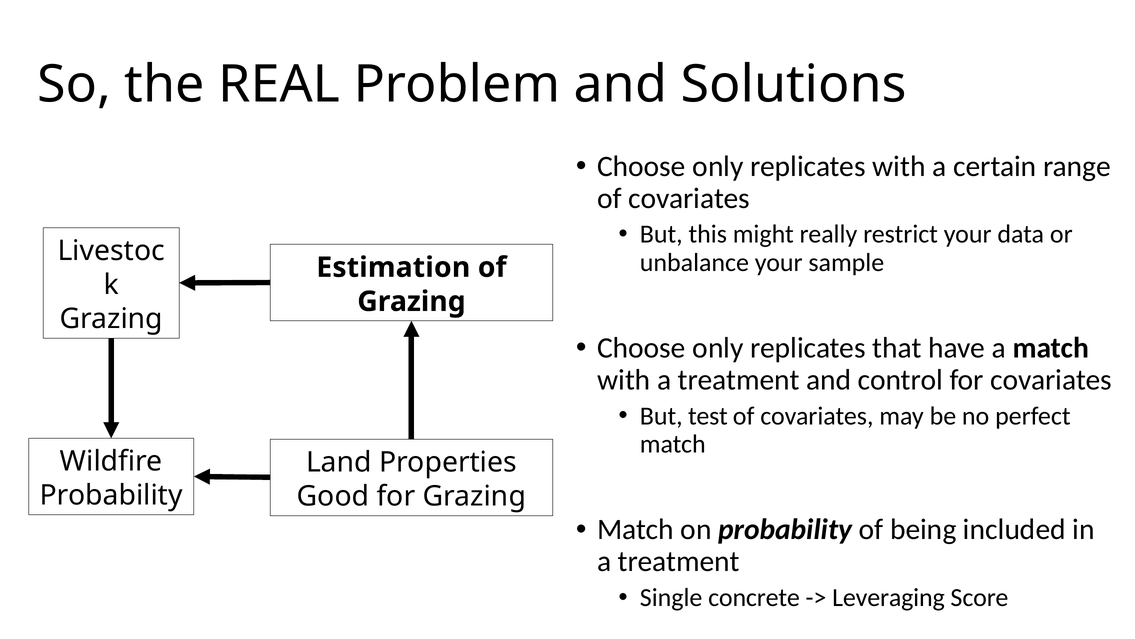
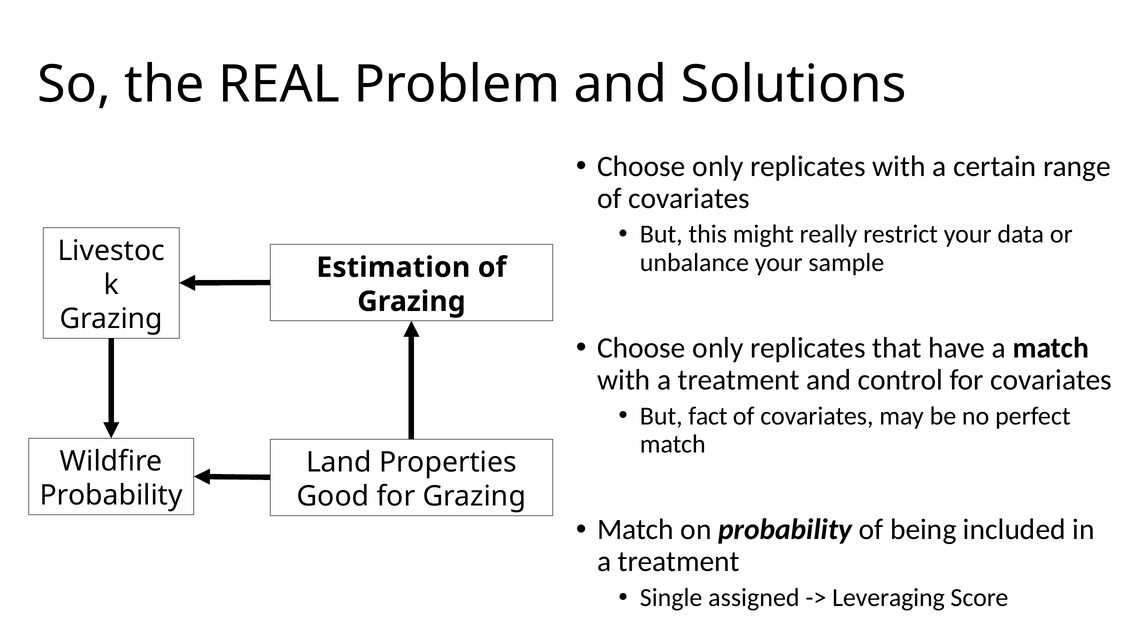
test: test -> fact (708, 416)
concrete: concrete -> assigned (754, 597)
